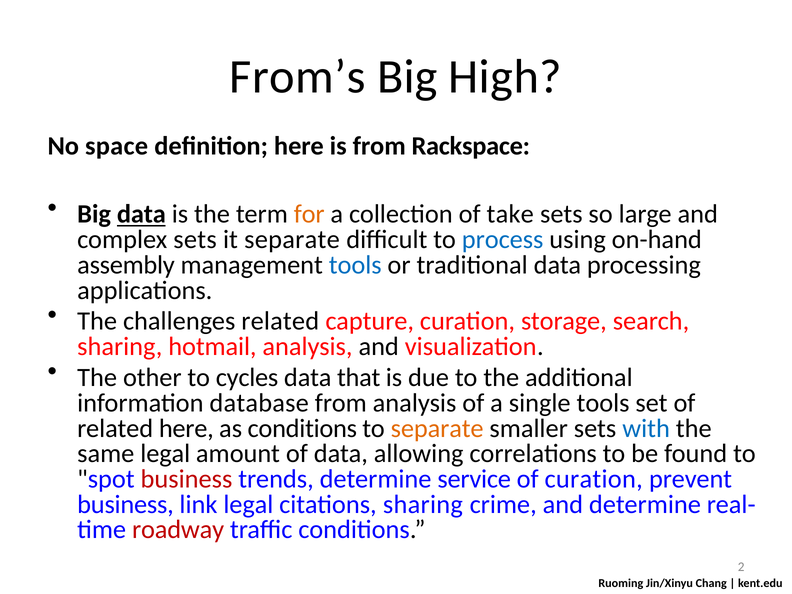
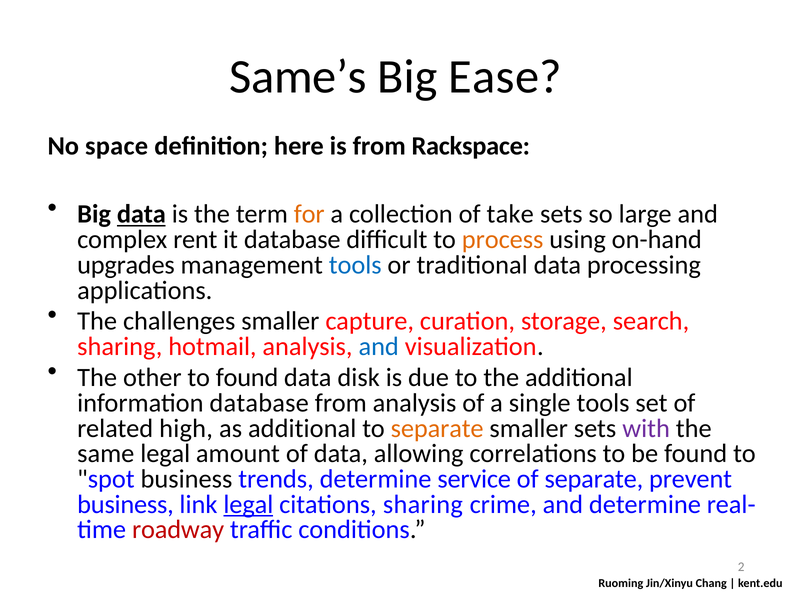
From’s: From’s -> Same’s (298, 77)
High: High -> Ease (505, 77)
complex sets: sets -> rent (195, 240)
it separate: separate -> database (292, 240)
process colour: blue -> orange (503, 240)
assembly: assembly -> upgrades (126, 265)
challenges related: related -> smaller (280, 321)
and colour: black -> blue (379, 347)
to cycles: cycles -> found (247, 378)
that: that -> disk (359, 378)
related here: here -> high (186, 428)
as conditions: conditions -> additional (302, 428)
with colour: blue -> purple (646, 428)
business colour: red -> black (186, 479)
of curation: curation -> separate (594, 479)
legal underline: none -> present (248, 504)
